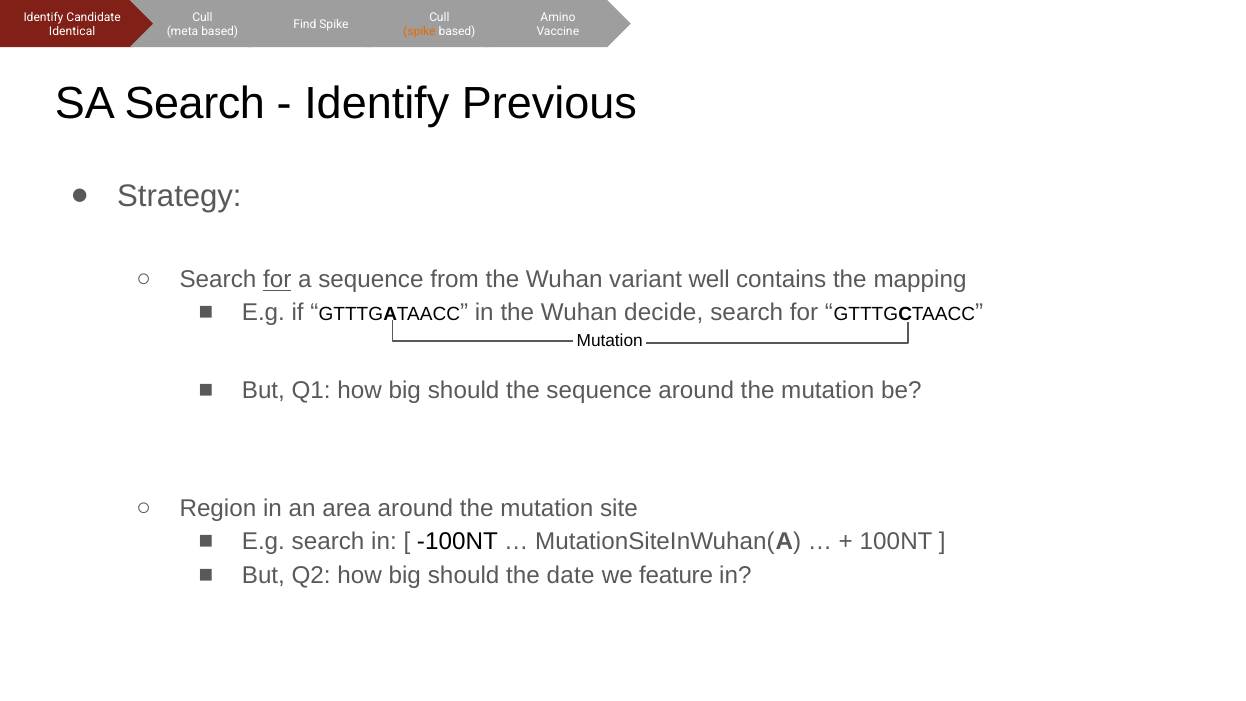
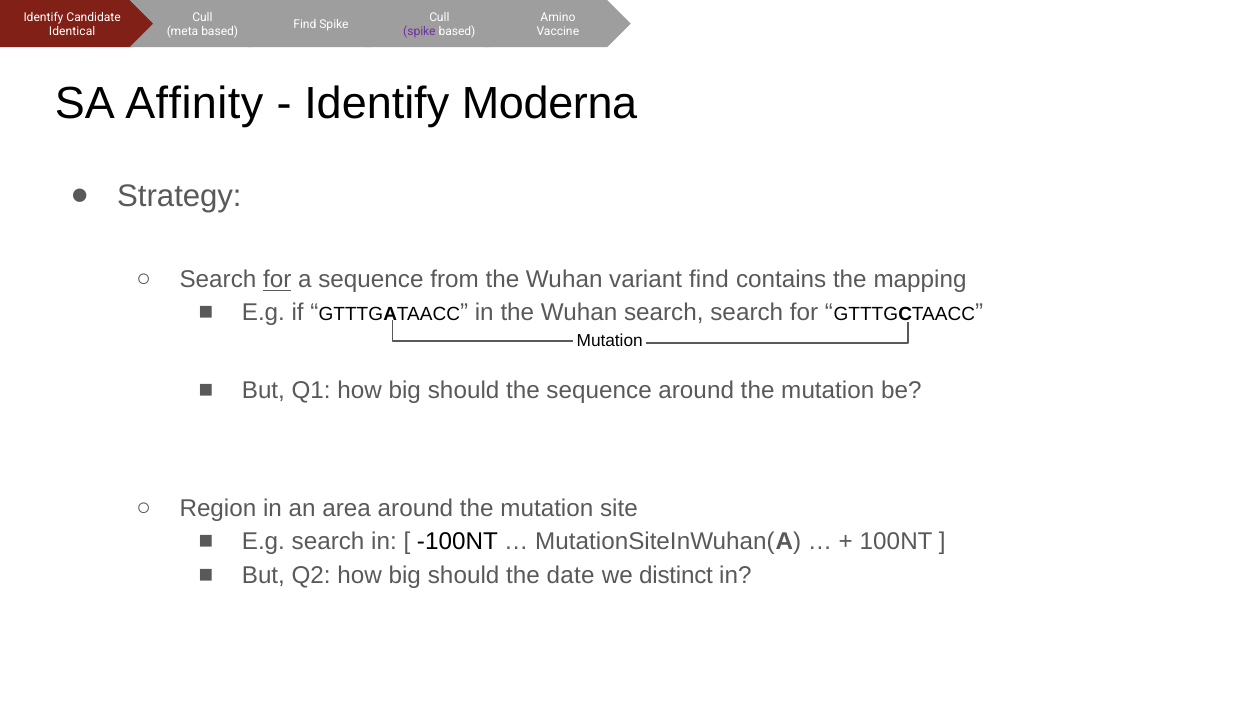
spike colour: orange -> purple (419, 32)
SA Search: Search -> Affinity (194, 103)
Previous: Previous -> Moderna (550, 103)
variant well: well -> find (709, 279)
Wuhan decide: decide -> search (664, 313)
feature: feature -> distinct (676, 575)
